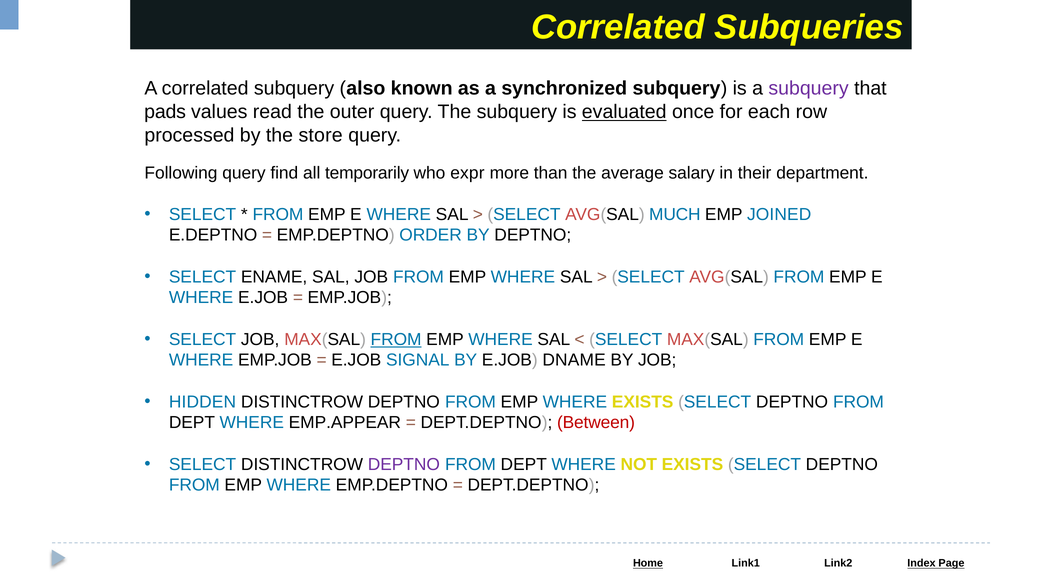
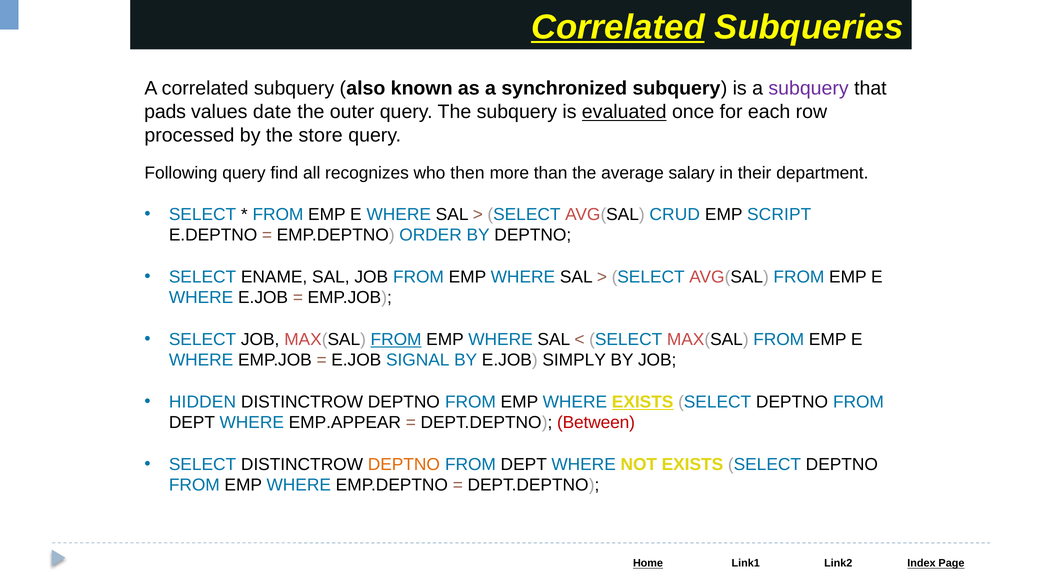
Correlated underline: none -> present (618, 27)
read: read -> date (272, 112)
temporarily: temporarily -> recognizes (367, 173)
expr: expr -> then (467, 173)
MUCH: MUCH -> CRUD (675, 214)
JOINED: JOINED -> SCRIPT (779, 214)
DNAME: DNAME -> SIMPLY (574, 360)
EXISTS underline: none -> present (643, 402)
DEPTNO colour: purple -> orange (404, 464)
